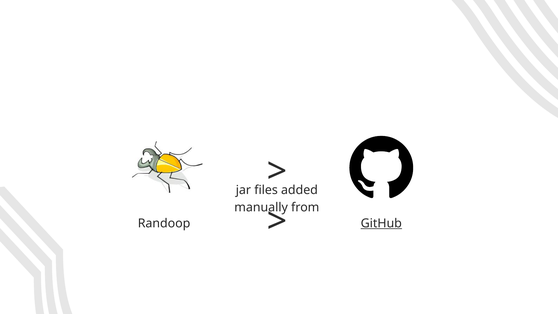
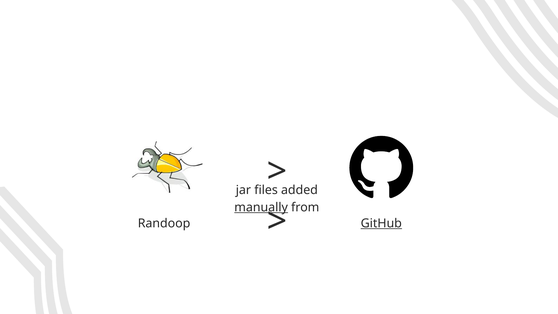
manually underline: none -> present (261, 207)
